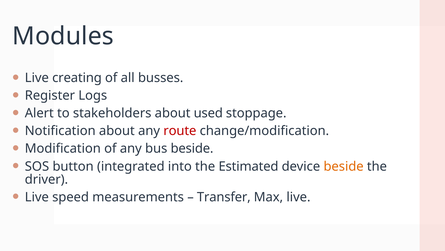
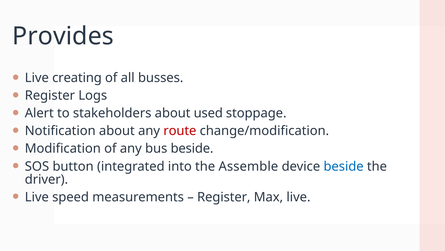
Modules: Modules -> Provides (63, 36)
Estimated: Estimated -> Assemble (248, 166)
beside colour: orange -> blue (344, 166)
Transfer: Transfer -> Register (224, 197)
